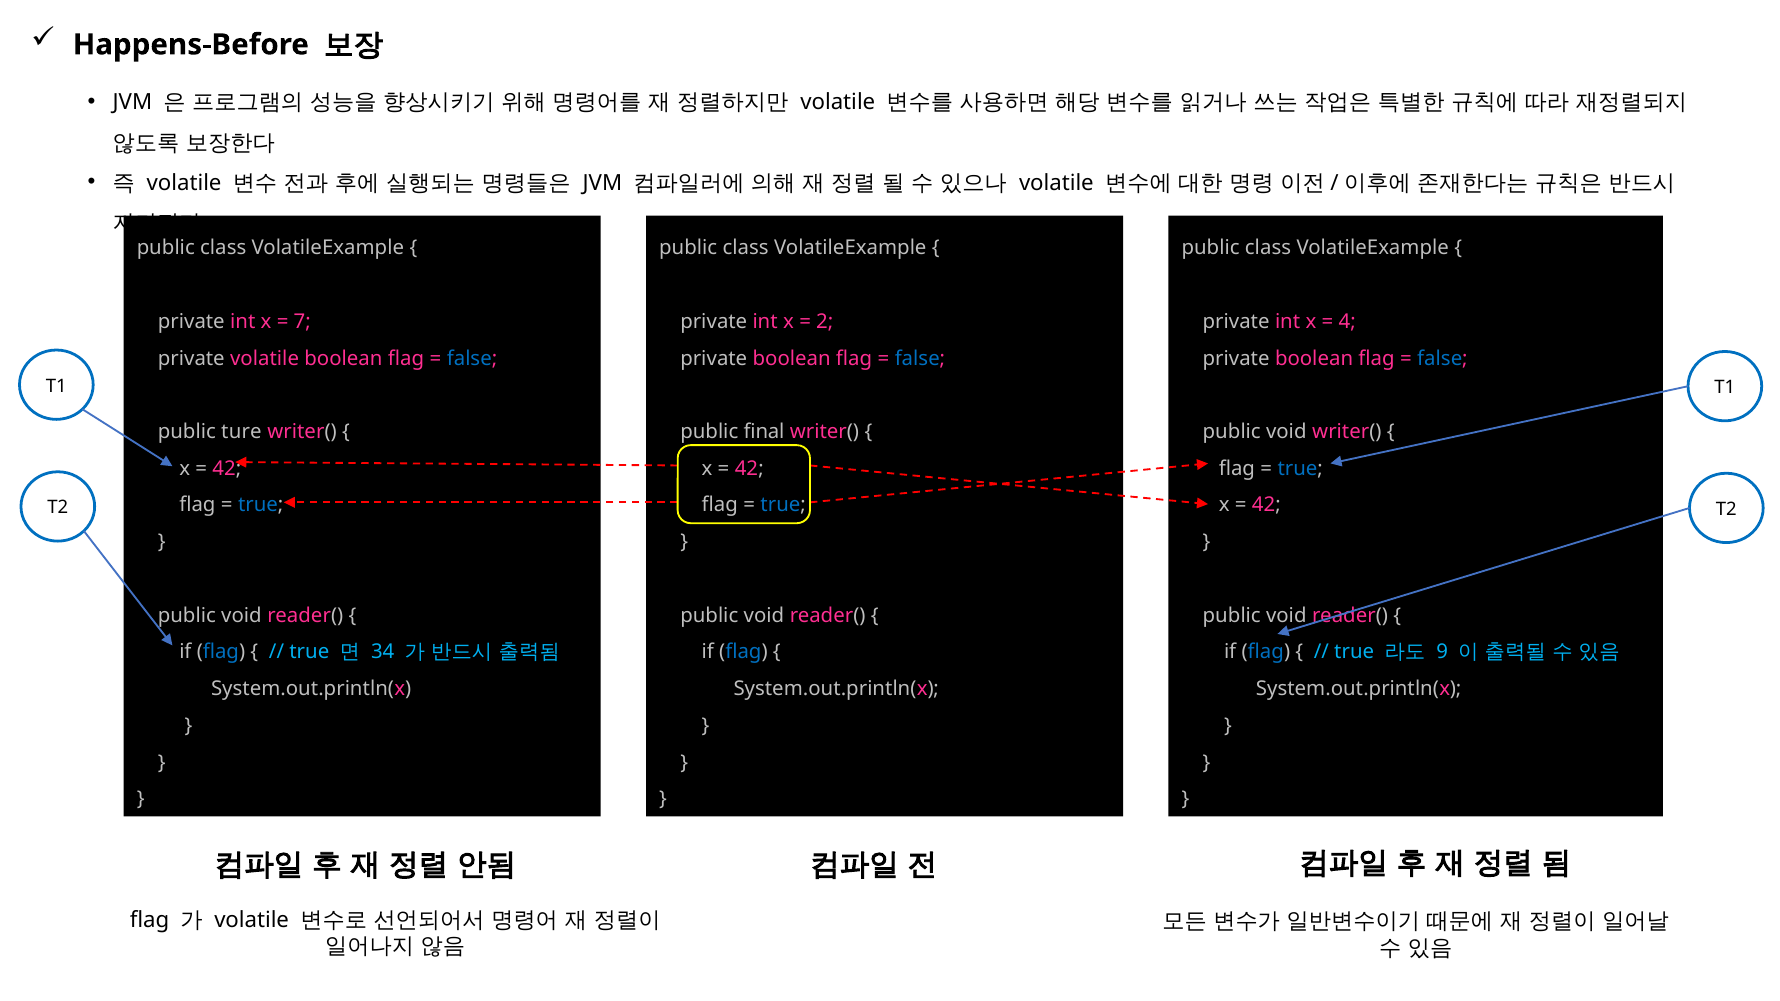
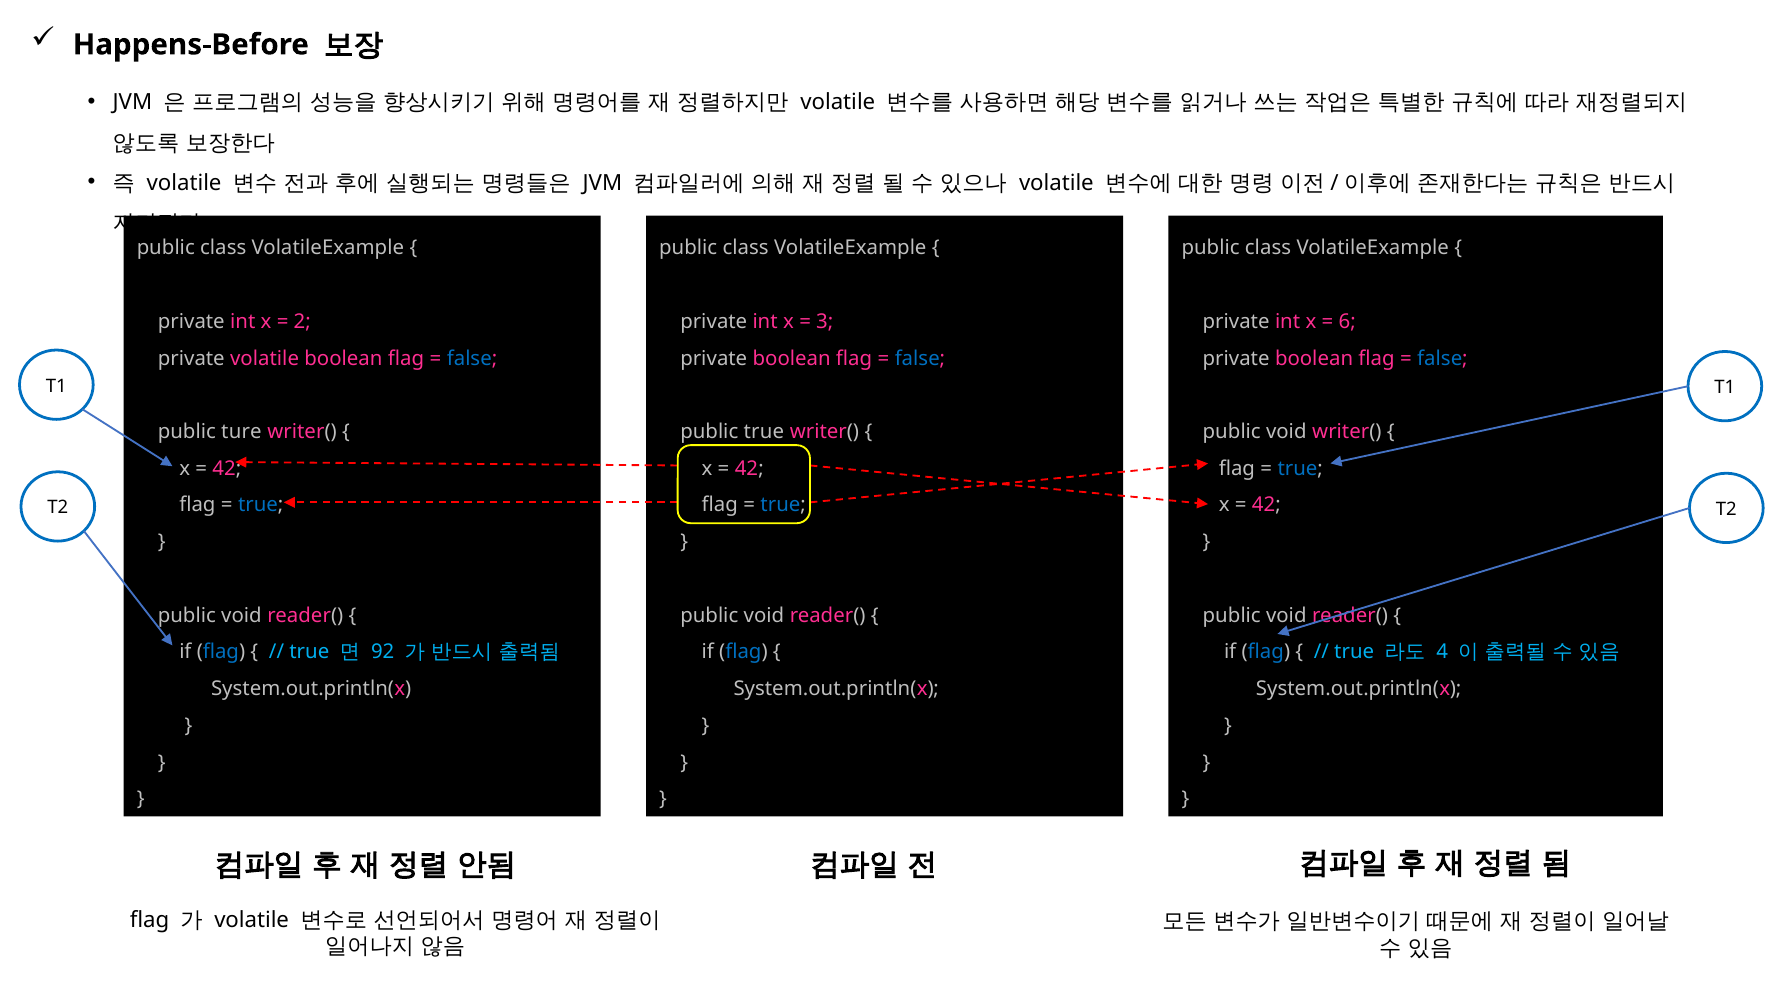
7: 7 -> 2 (302, 322)
2: 2 -> 3 (825, 322)
4: 4 -> 6 (1347, 322)
public final: final -> true (764, 432)
34: 34 -> 92 (383, 652)
9: 9 -> 4 (1442, 652)
